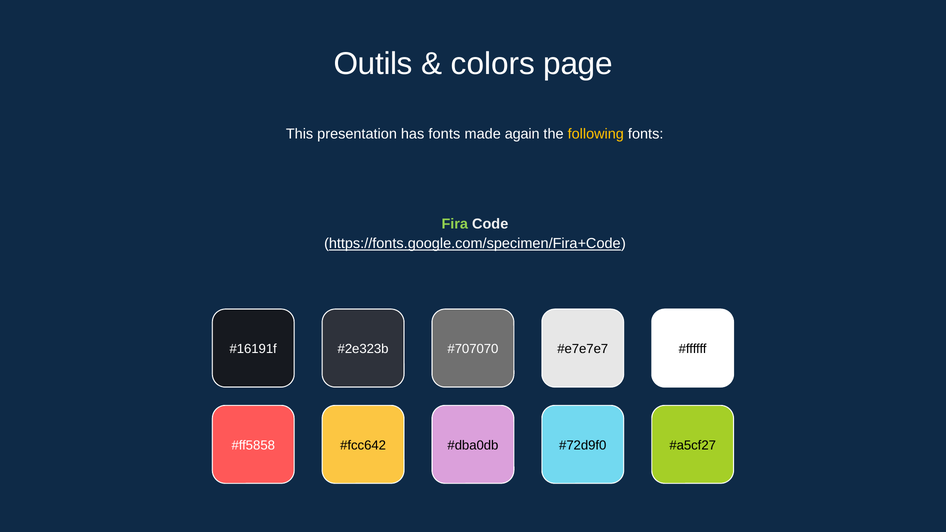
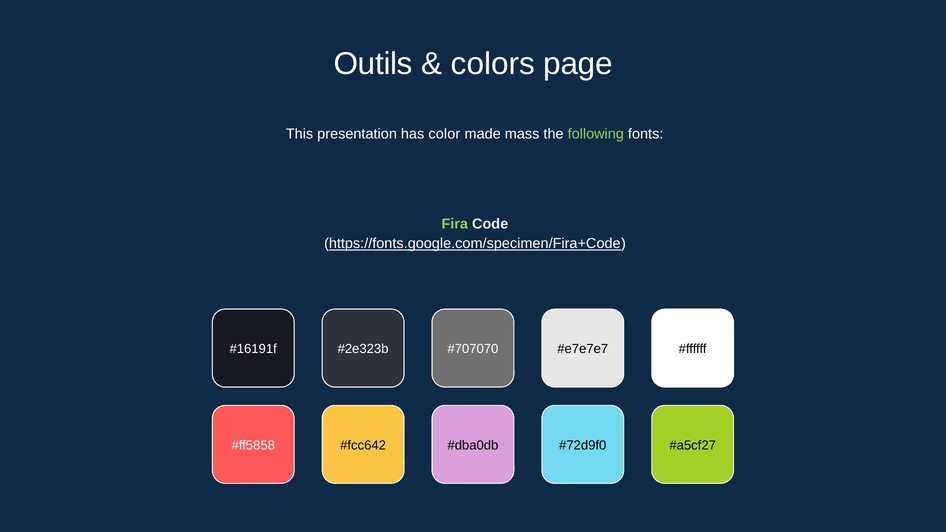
has fonts: fonts -> color (444, 134)
again: again -> mass (522, 134)
following colour: yellow -> light green (596, 134)
